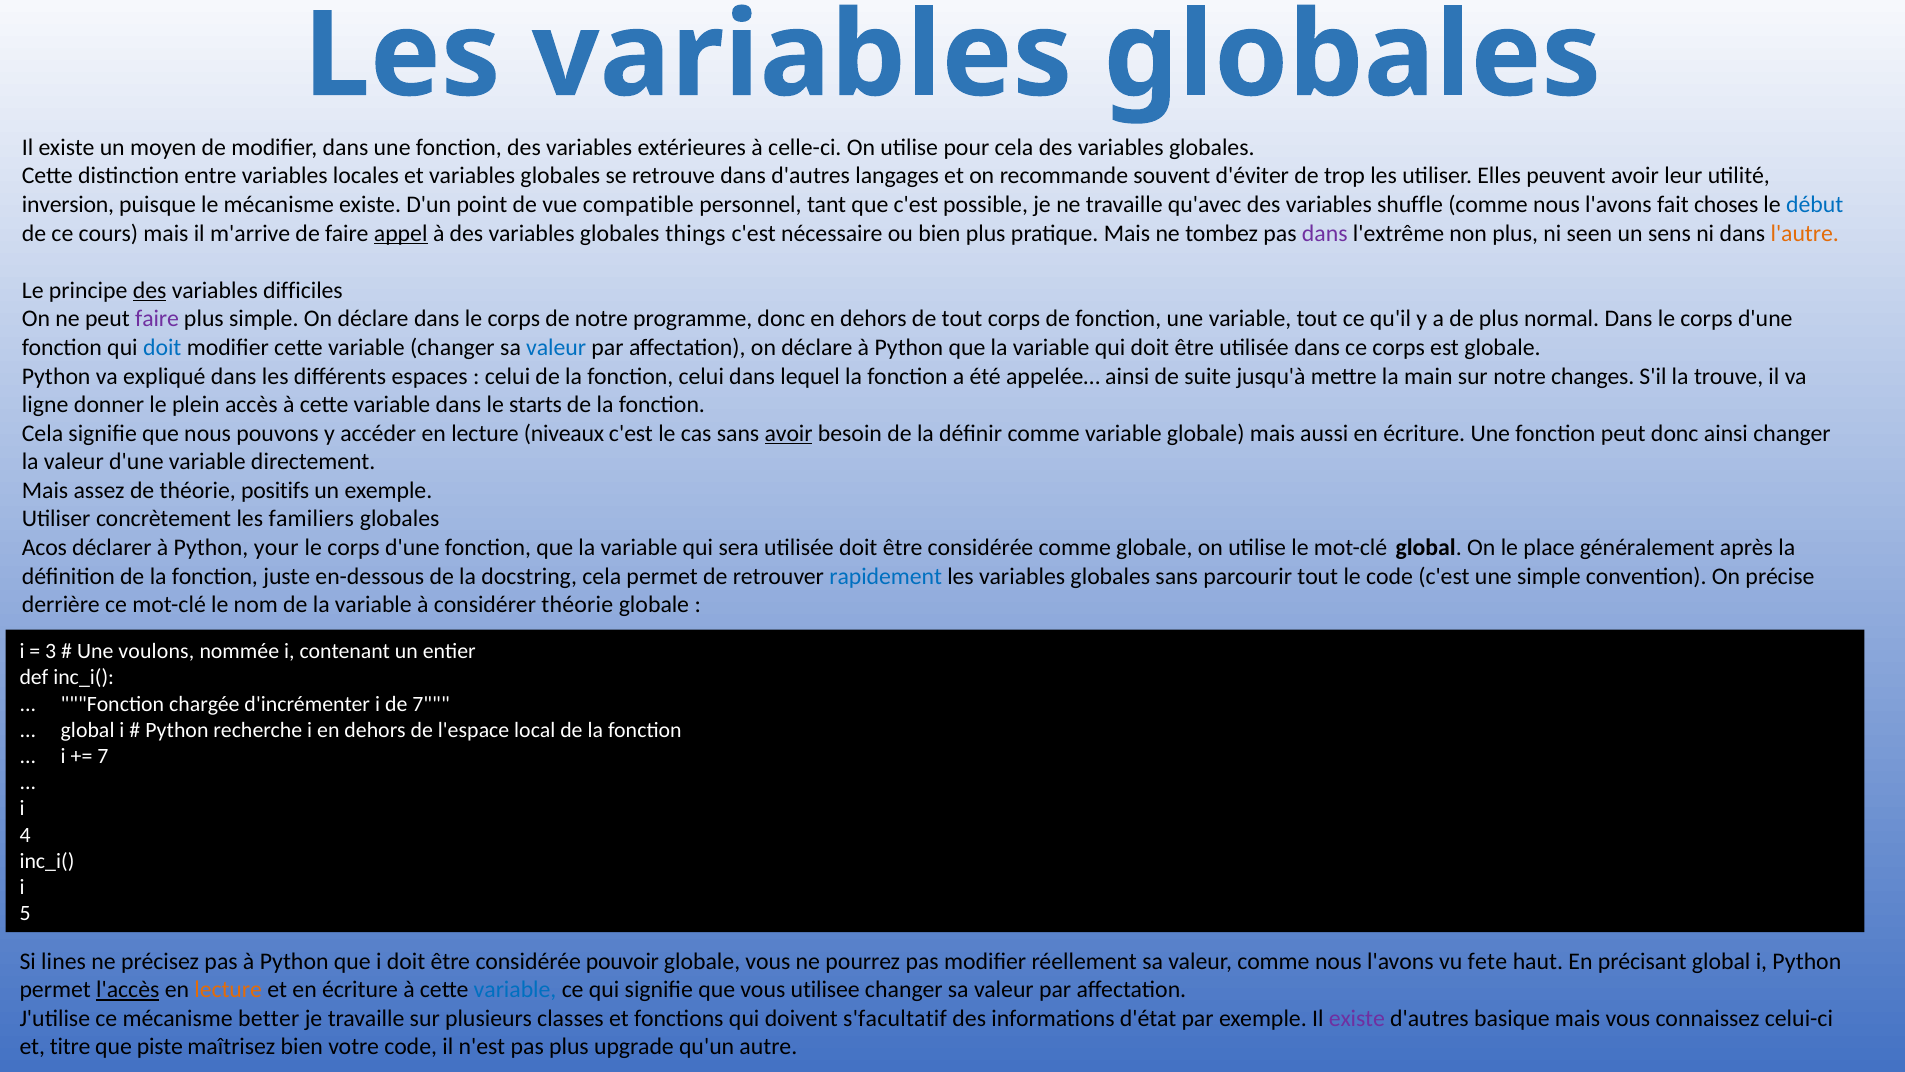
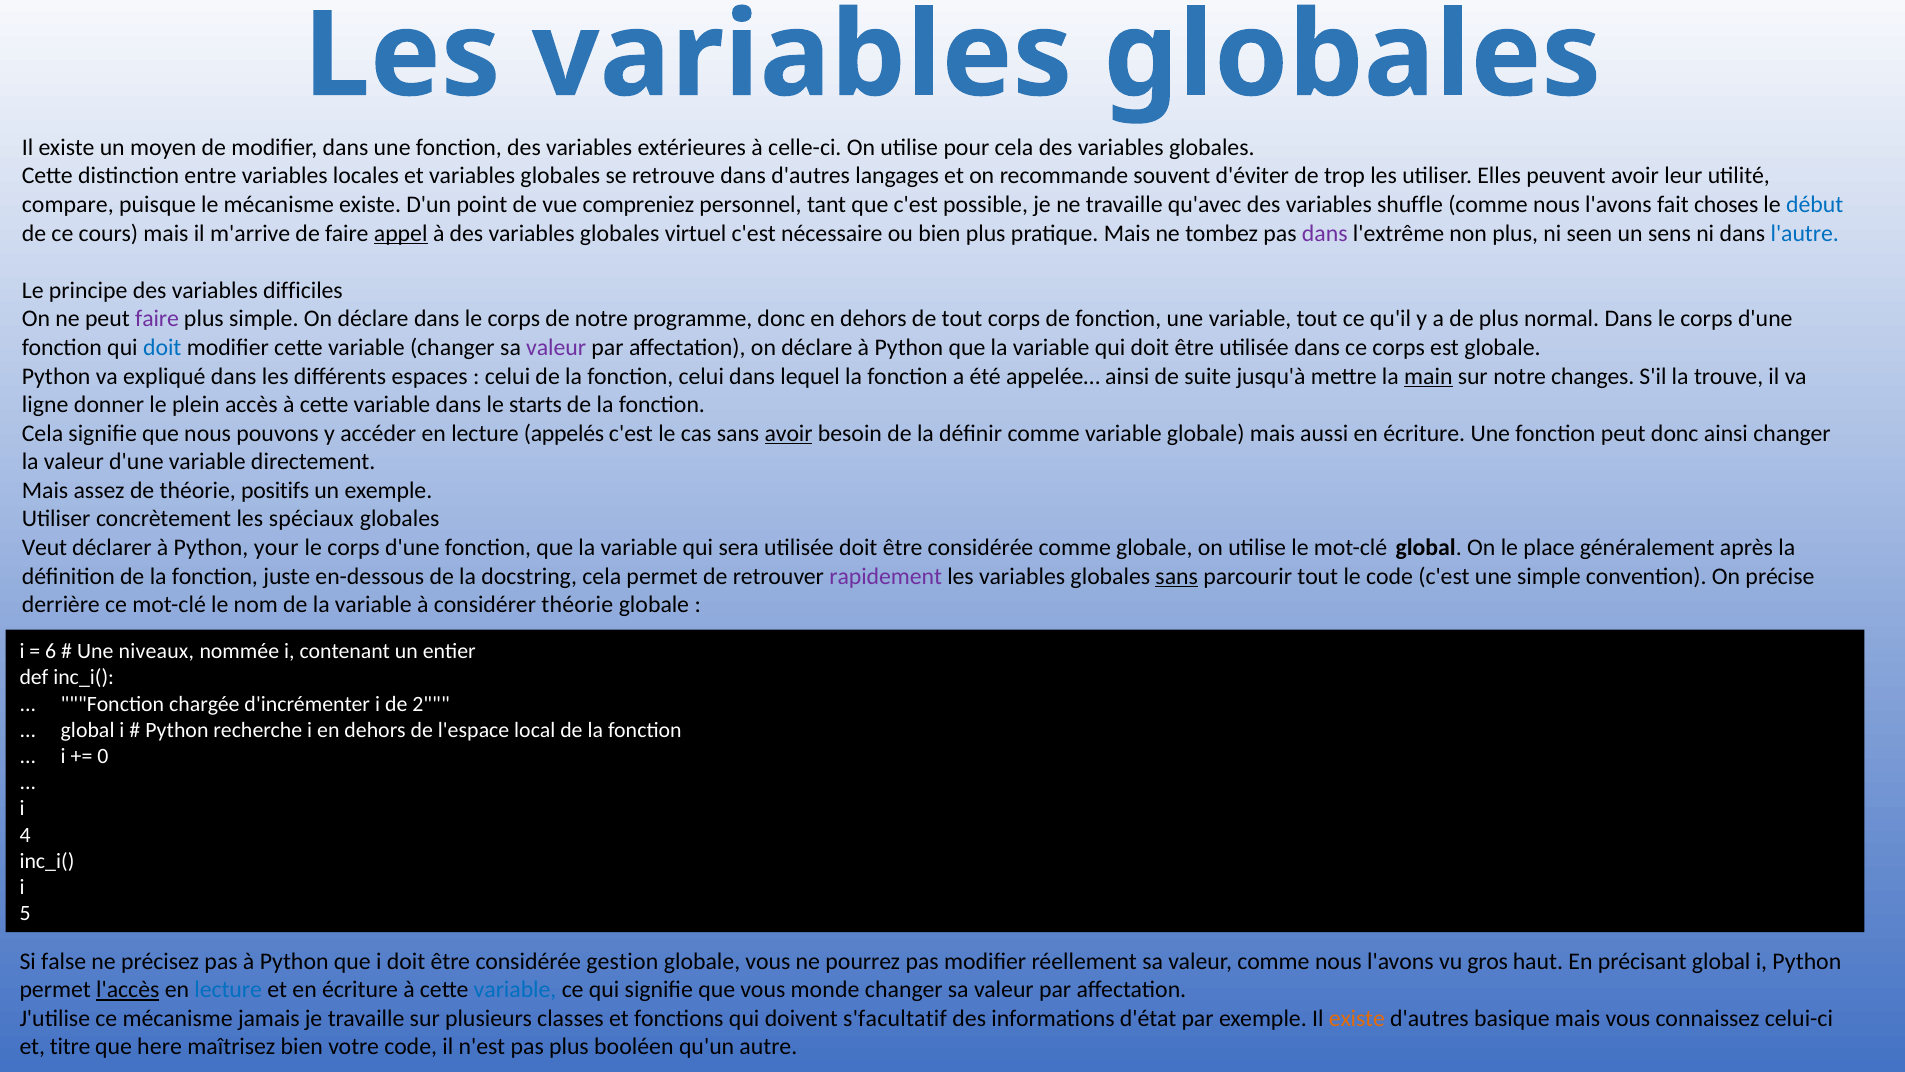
inversion: inversion -> compare (68, 205)
compatible: compatible -> compreniez (638, 205)
things: things -> virtuel (696, 233)
l'autre colour: orange -> blue (1805, 233)
des underline: present -> none (150, 290)
valeur colour: blue -> purple (556, 347)
main underline: none -> present (1428, 376)
niveaux: niveaux -> appelés (564, 433)
familiers: familiers -> spéciaux (311, 519)
Acos: Acos -> Veut (44, 547)
rapidement colour: blue -> purple (886, 576)
sans underline: none -> present (1177, 576)
3: 3 -> 6 (51, 651)
voulons: voulons -> niveaux (156, 651)
de 7: 7 -> 2 (431, 704)
7: 7 -> 0 (103, 756)
lines: lines -> false (64, 961)
pouvoir: pouvoir -> gestion (622, 961)
fete: fete -> gros (1488, 961)
lecture colour: orange -> blue (228, 989)
utilisee: utilisee -> monde (825, 989)
better: better -> jamais (269, 1018)
existe colour: purple -> orange (1357, 1018)
piste: piste -> here (160, 1046)
upgrade: upgrade -> booléen (634, 1046)
